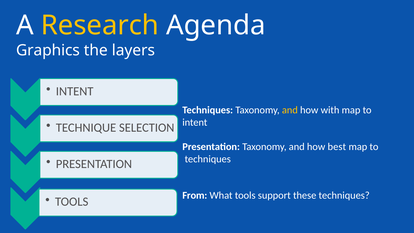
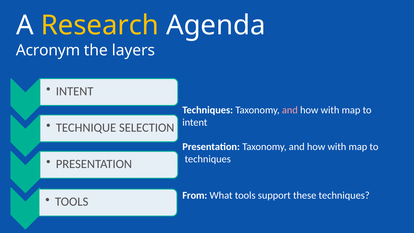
Graphics: Graphics -> Acronym (48, 50)
and colour: yellow -> pink (290, 110)
best: best -> with (337, 147)
